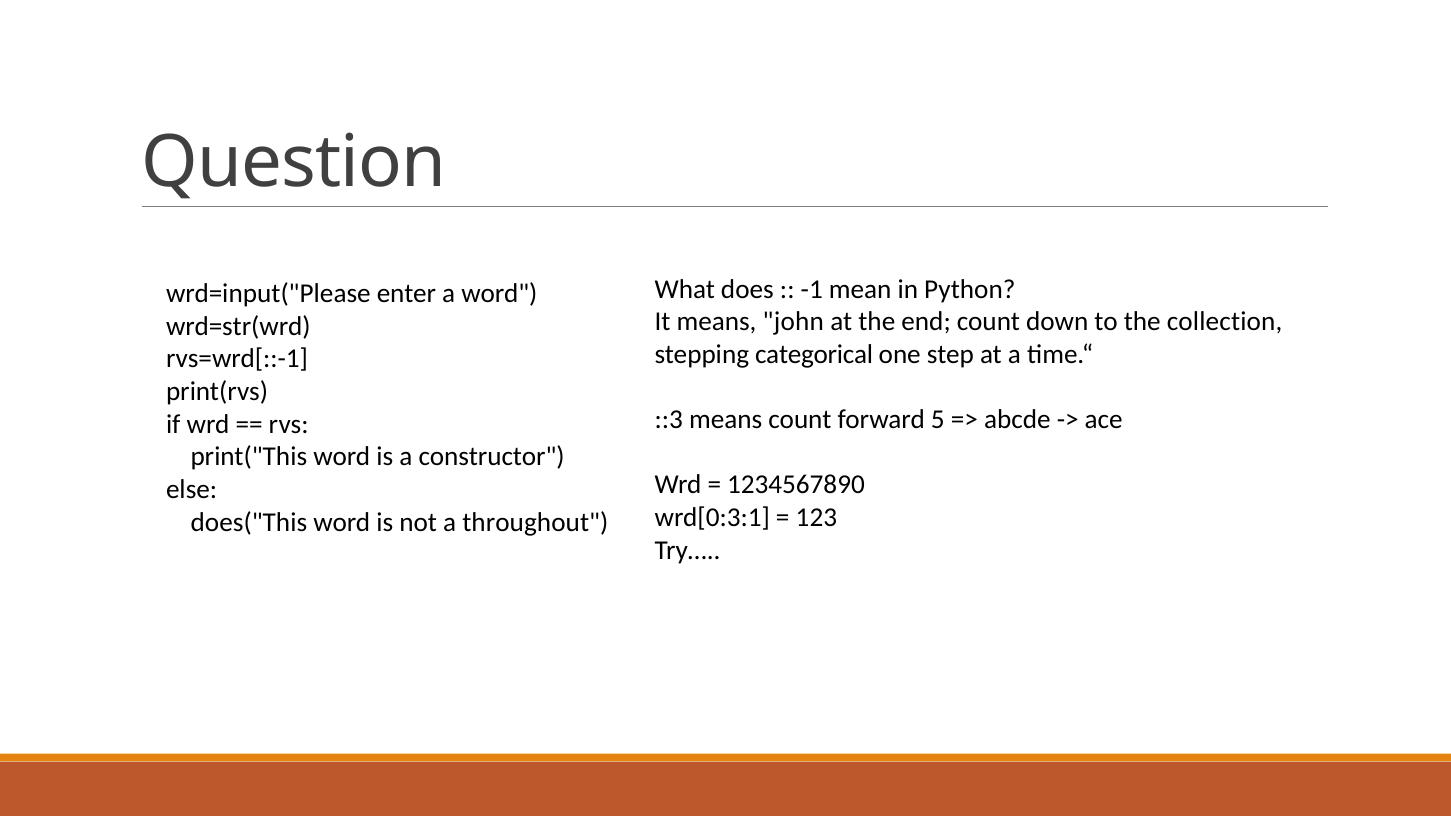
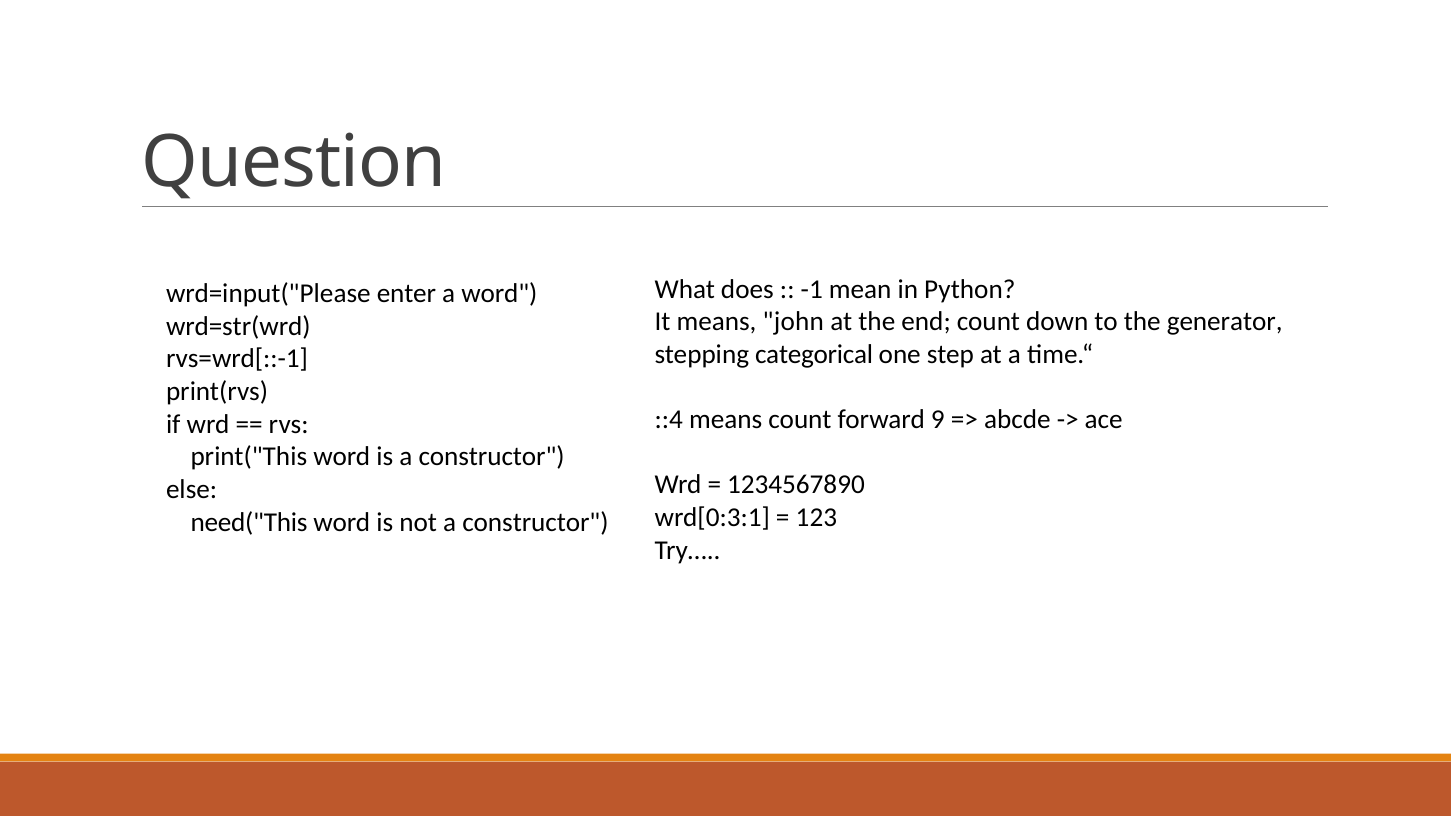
collection: collection -> generator (1225, 322)
::3: ::3 -> ::4 (669, 420)
5: 5 -> 9 (938, 420)
does("This: does("This -> need("This (249, 522)
not a throughout: throughout -> constructor (535, 522)
